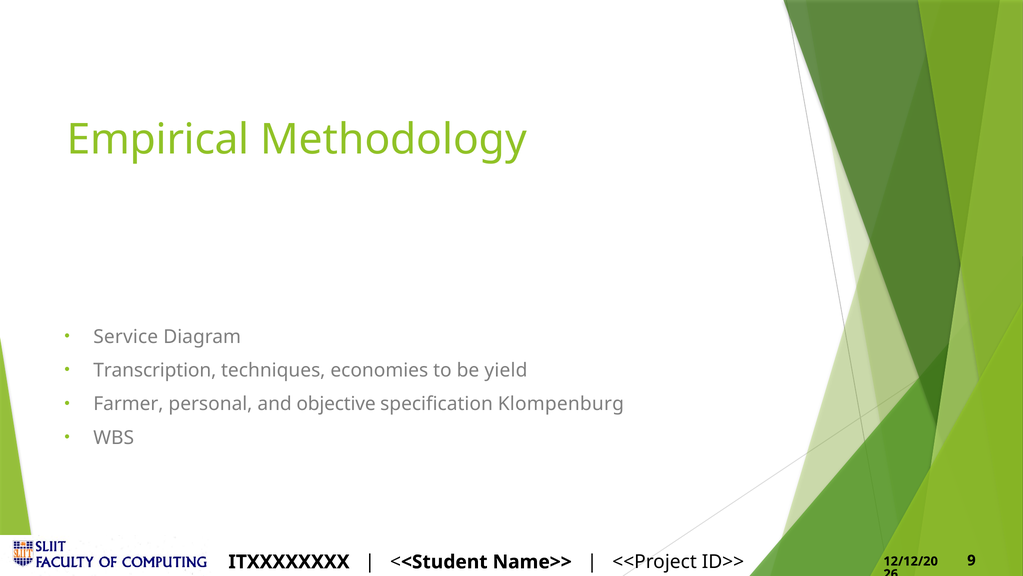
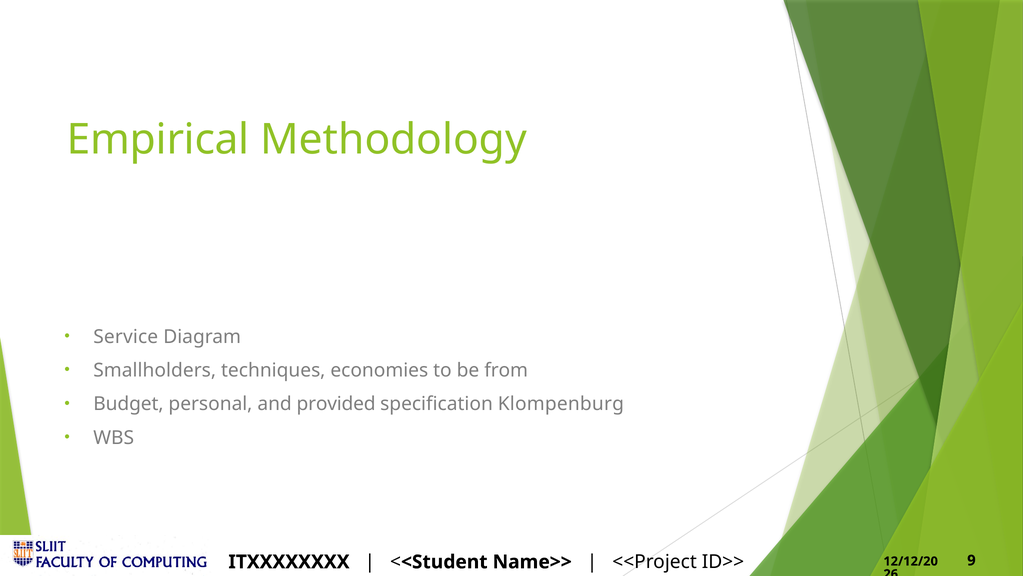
Transcription: Transcription -> Smallholders (155, 370)
yield: yield -> from (506, 370)
Farmer: Farmer -> Budget (128, 404)
objective: objective -> provided (336, 404)
